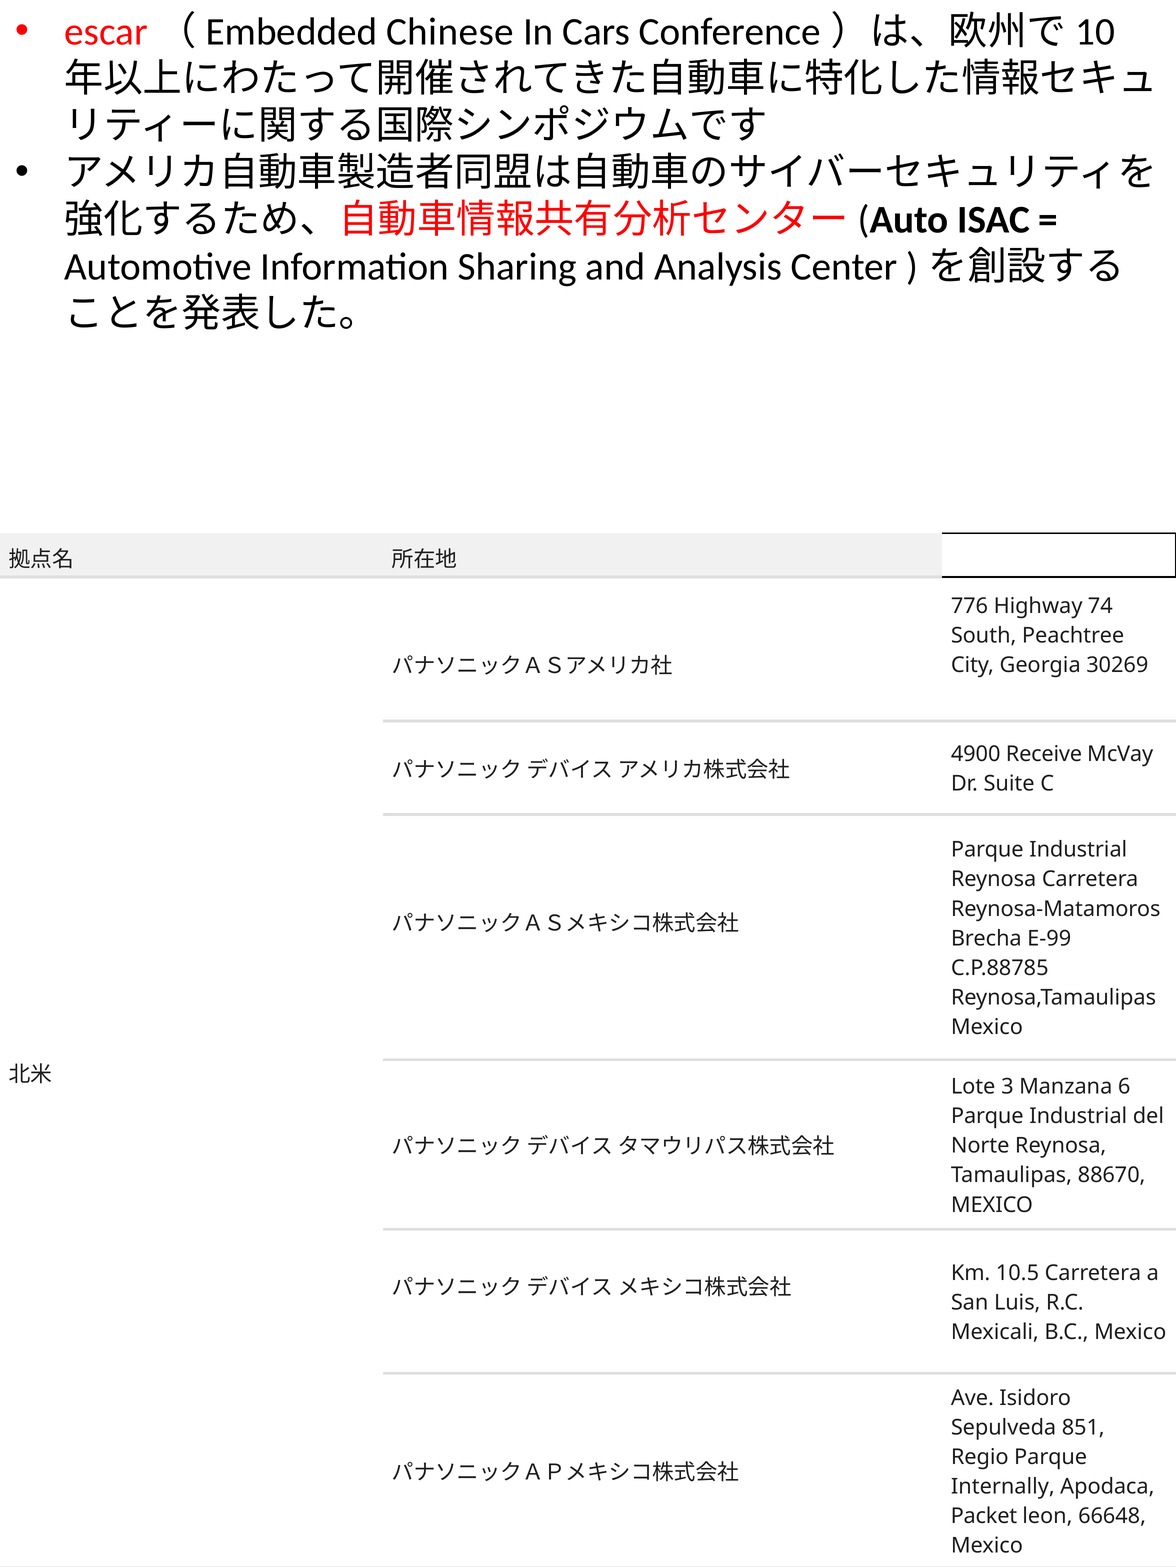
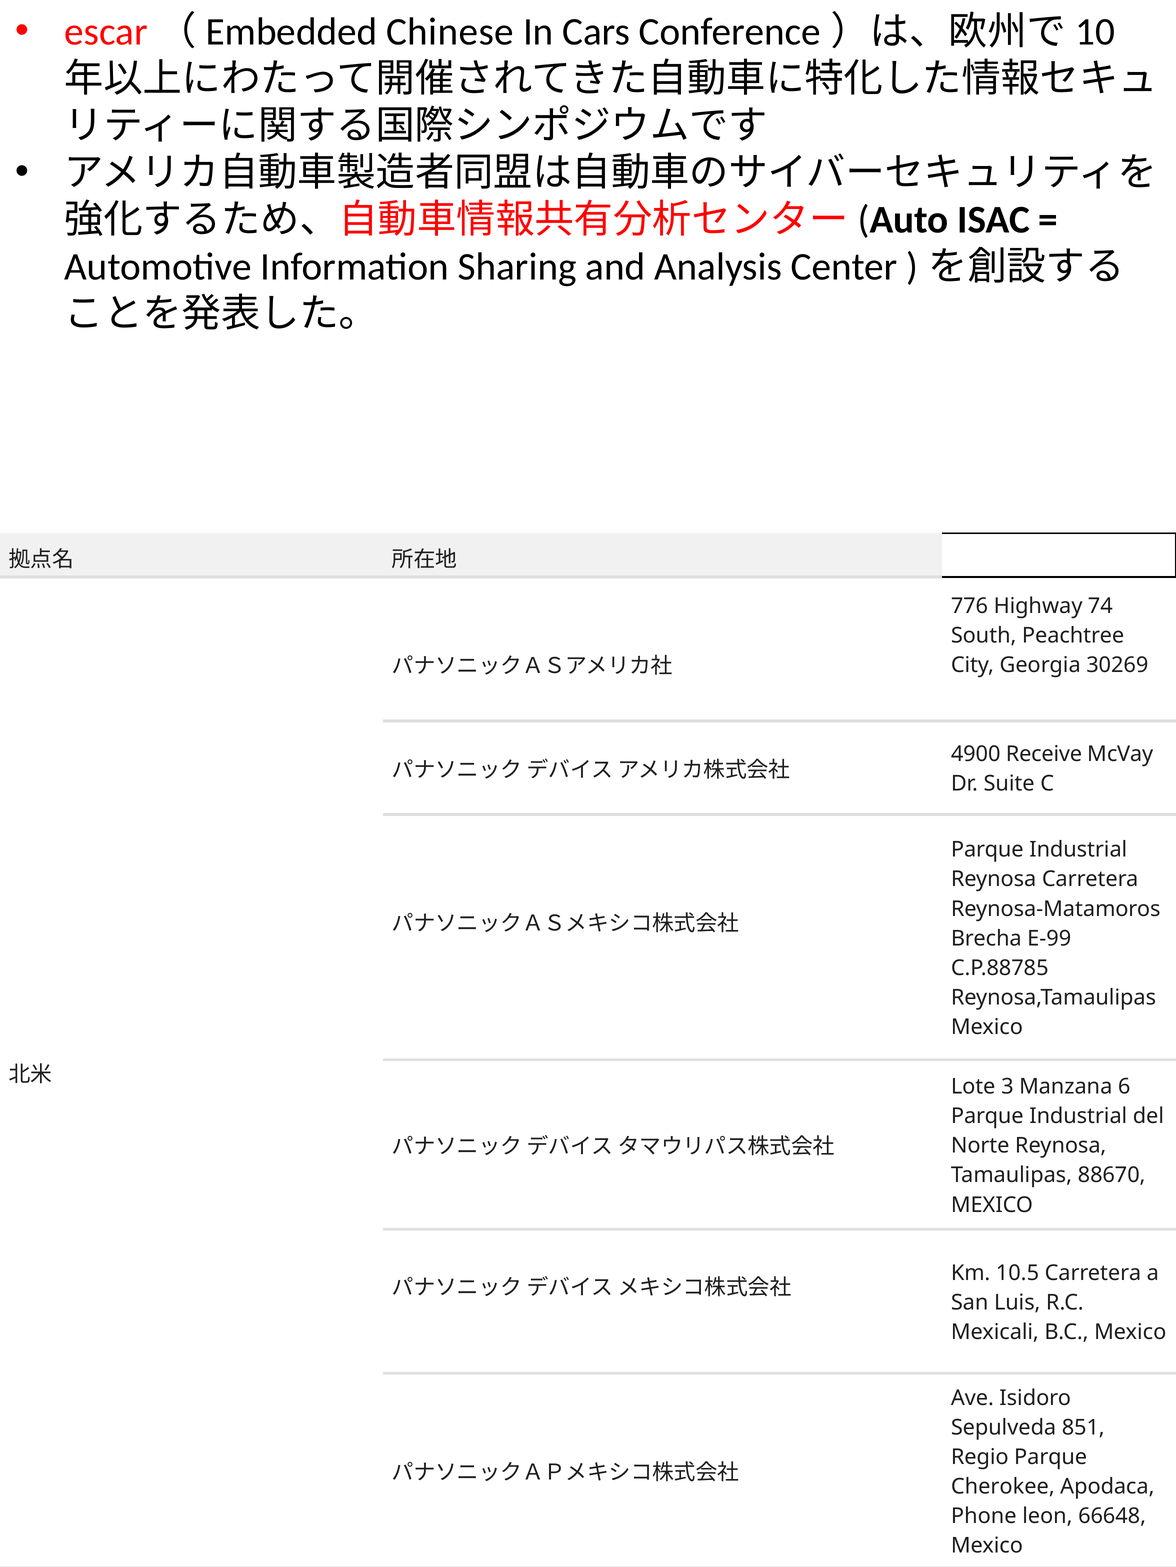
Internally: Internally -> Cherokee (1003, 1488)
Packet: Packet -> Phone (984, 1517)
